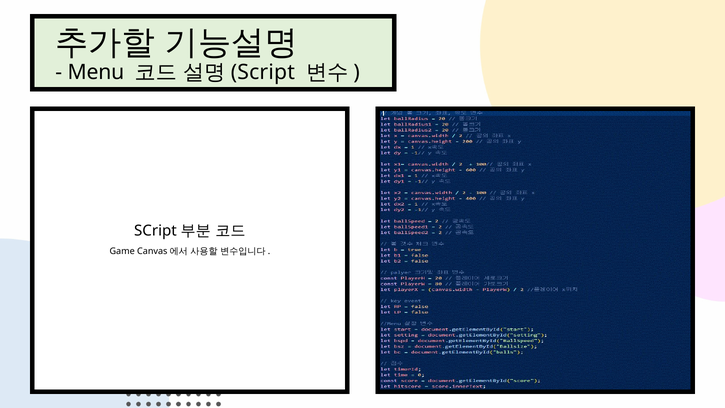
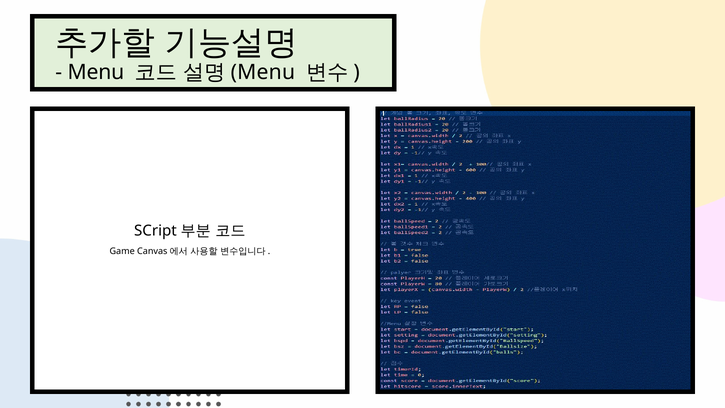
Script: Script -> Menu (263, 72)
